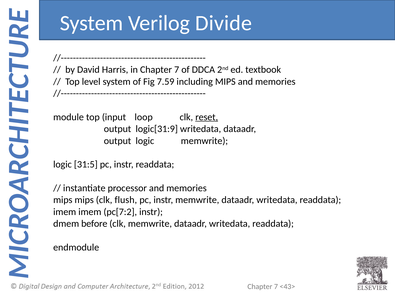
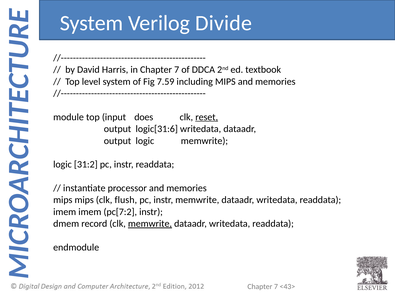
loop: loop -> does (144, 117)
logic[31:9: logic[31:9 -> logic[31:6 (157, 129)
31:5: 31:5 -> 31:2 (86, 165)
before: before -> record (94, 224)
memwrite underline: none -> present (150, 224)
